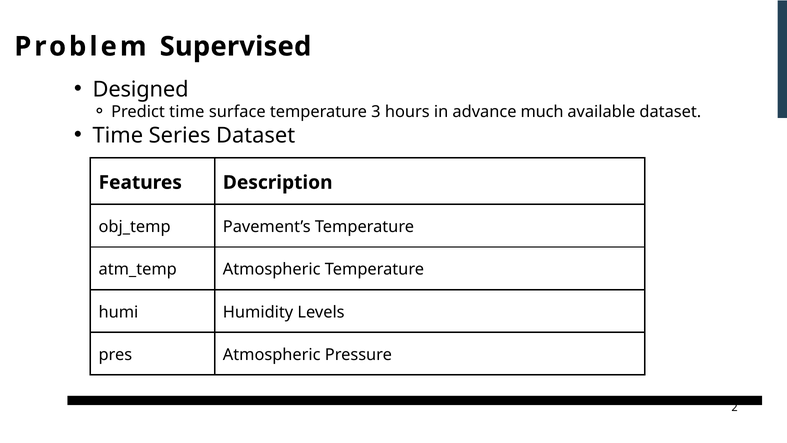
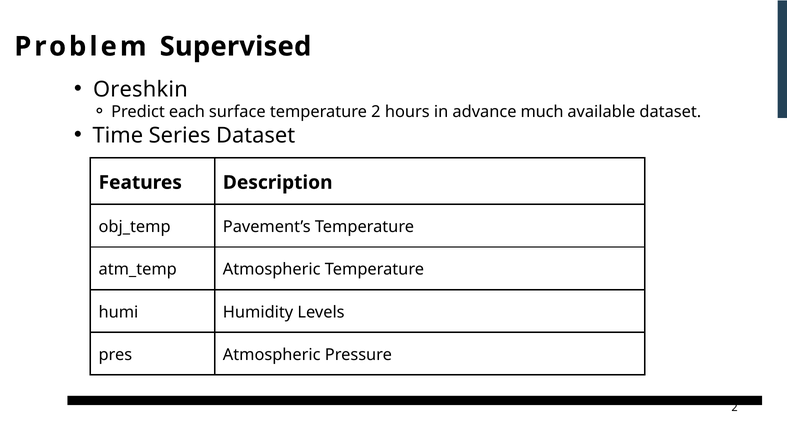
Designed: Designed -> Oreshkin (140, 89)
Predict time: time -> each (187, 112)
temperature 3: 3 -> 2 (376, 112)
